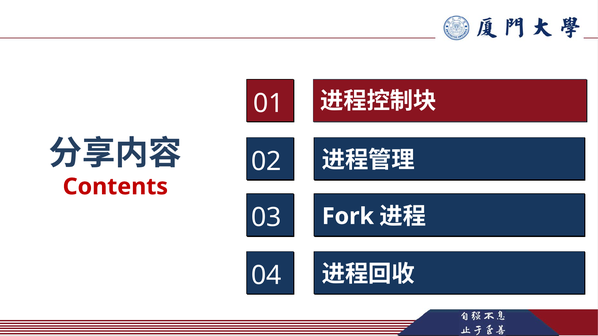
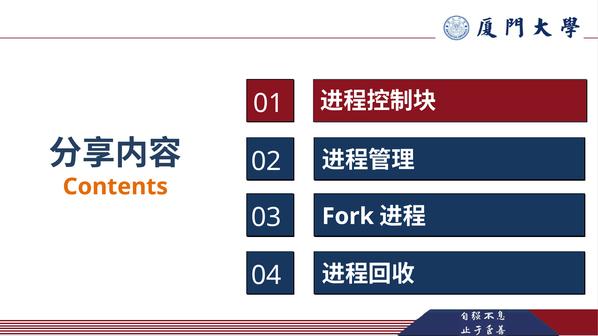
Contents colour: red -> orange (115, 187)
